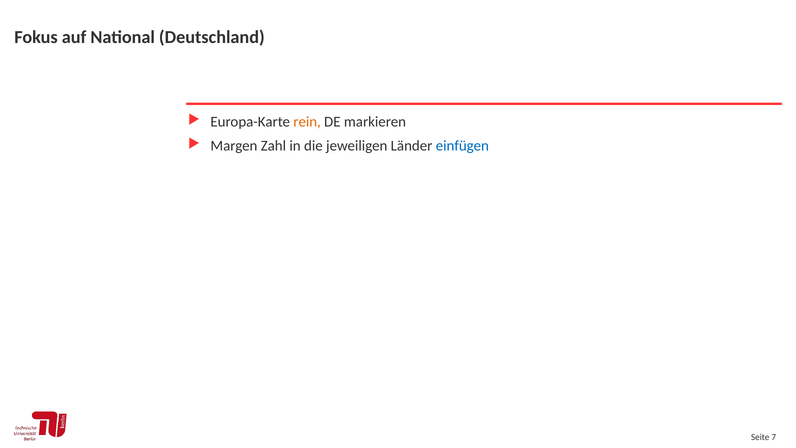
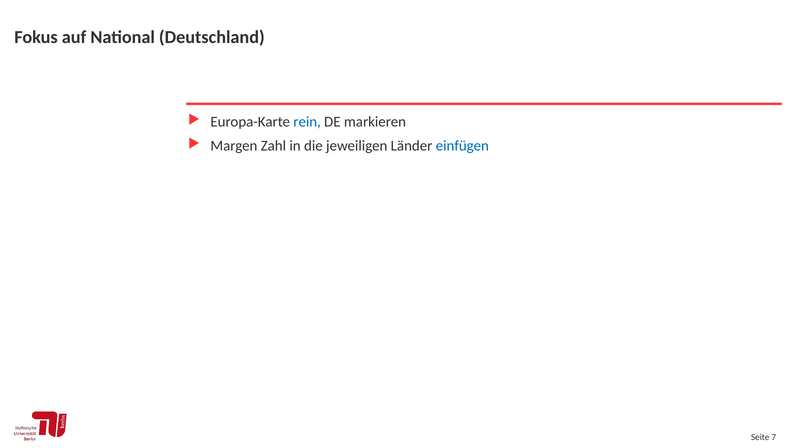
rein colour: orange -> blue (307, 122)
